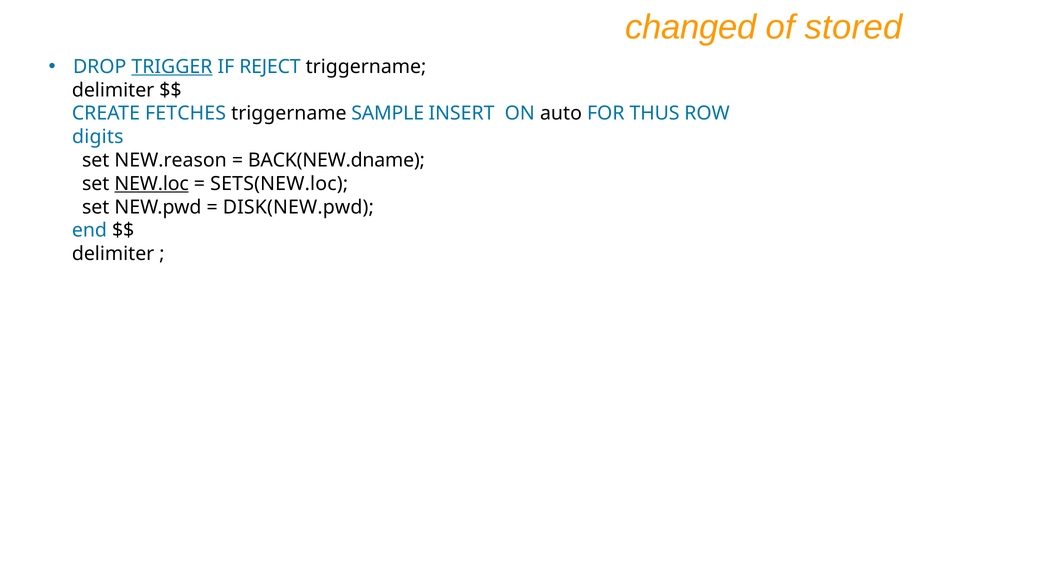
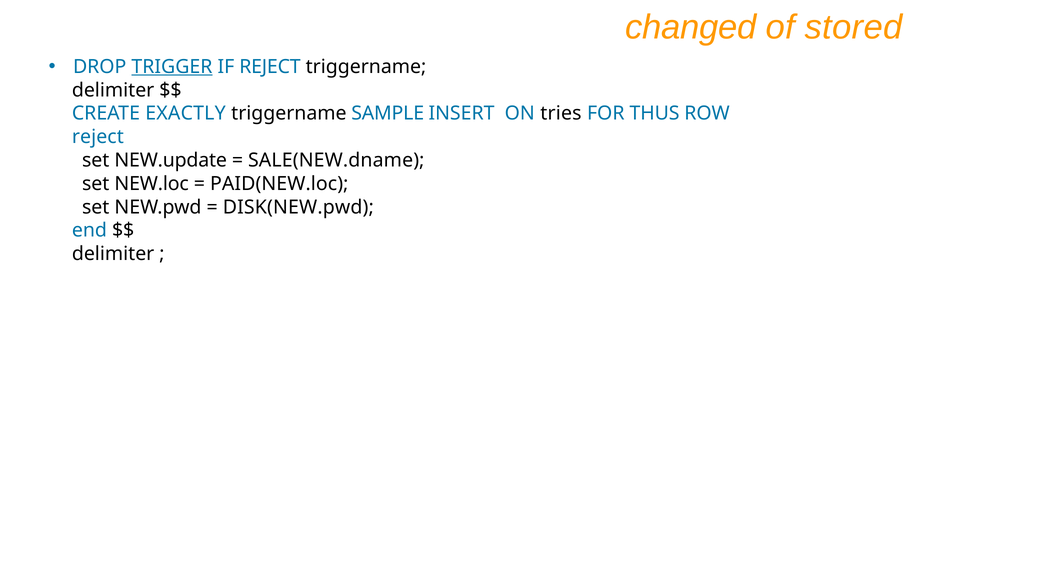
FETCHES: FETCHES -> EXACTLY (185, 114)
auto: auto -> tries (561, 114)
digits: digits -> reject (98, 137)
NEW.reason: NEW.reason -> NEW.update (171, 160)
BACK(NEW.dname: BACK(NEW.dname -> SALE(NEW.dname (336, 160)
NEW.loc underline: present -> none (152, 184)
SETS(NEW.loc: SETS(NEW.loc -> PAID(NEW.loc (279, 184)
